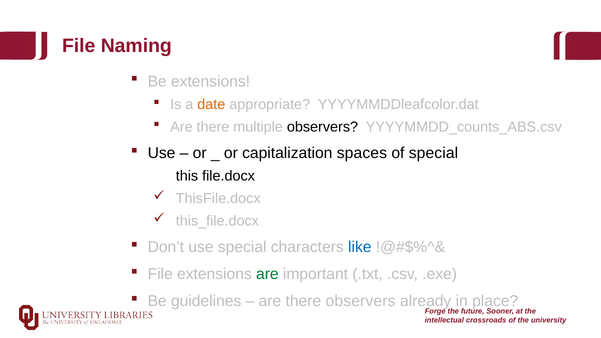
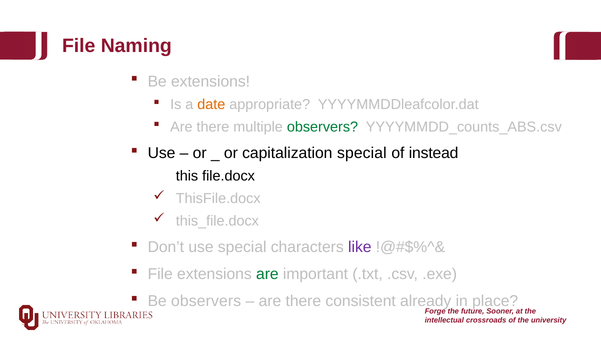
observers colour: black -> green (323, 127)
capitalization spaces: spaces -> special (362, 153)
of special: special -> instead (434, 153)
like colour: blue -> purple (360, 247)
Be guidelines: guidelines -> observers (206, 301)
there observers: observers -> consistent (361, 301)
